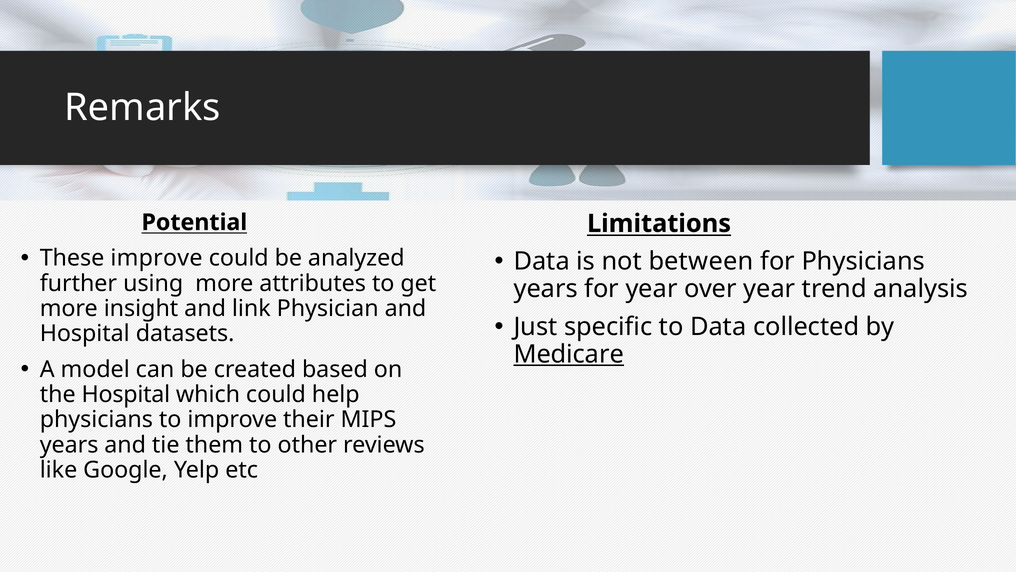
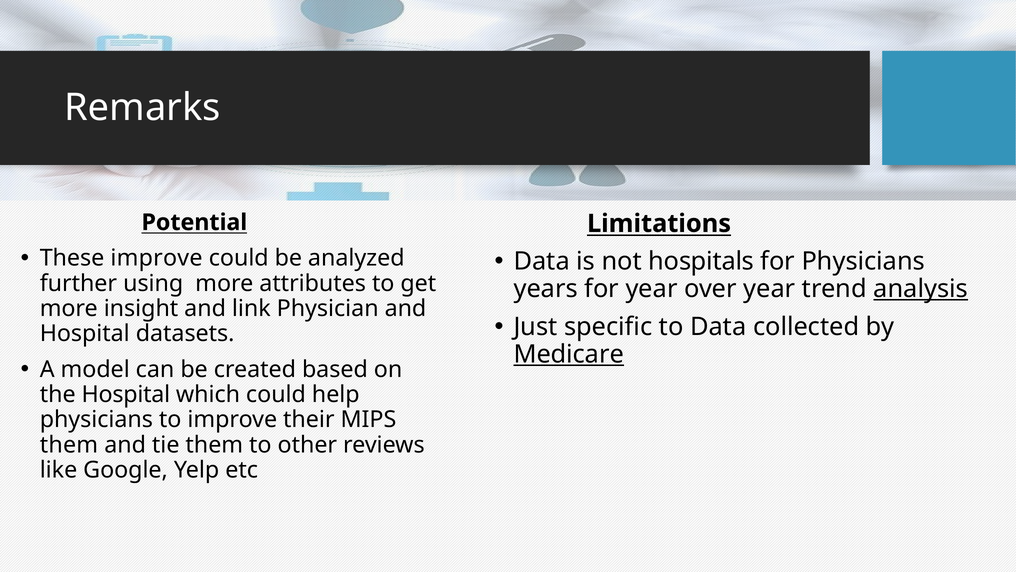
between: between -> hospitals (701, 261)
analysis underline: none -> present (921, 289)
years: years -> them (69, 445)
